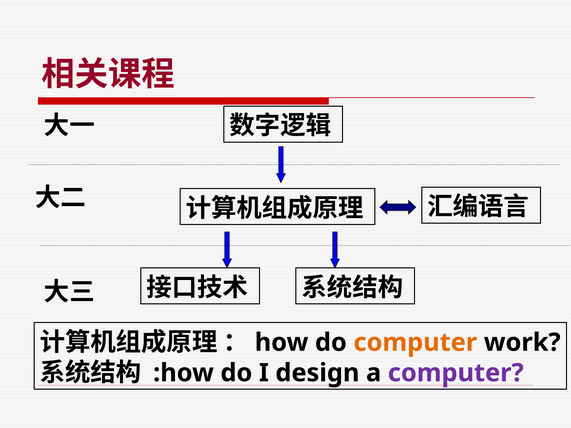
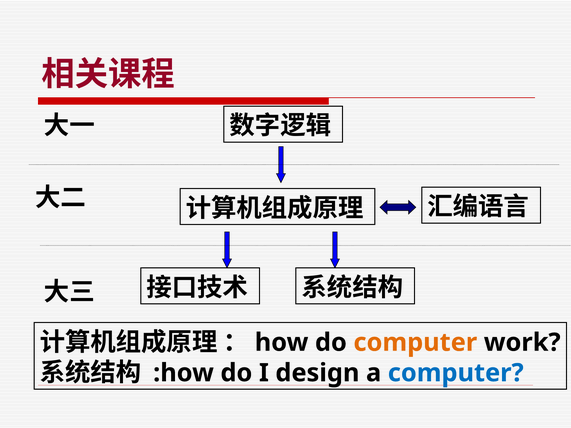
computer colour: purple -> blue (456, 373)
